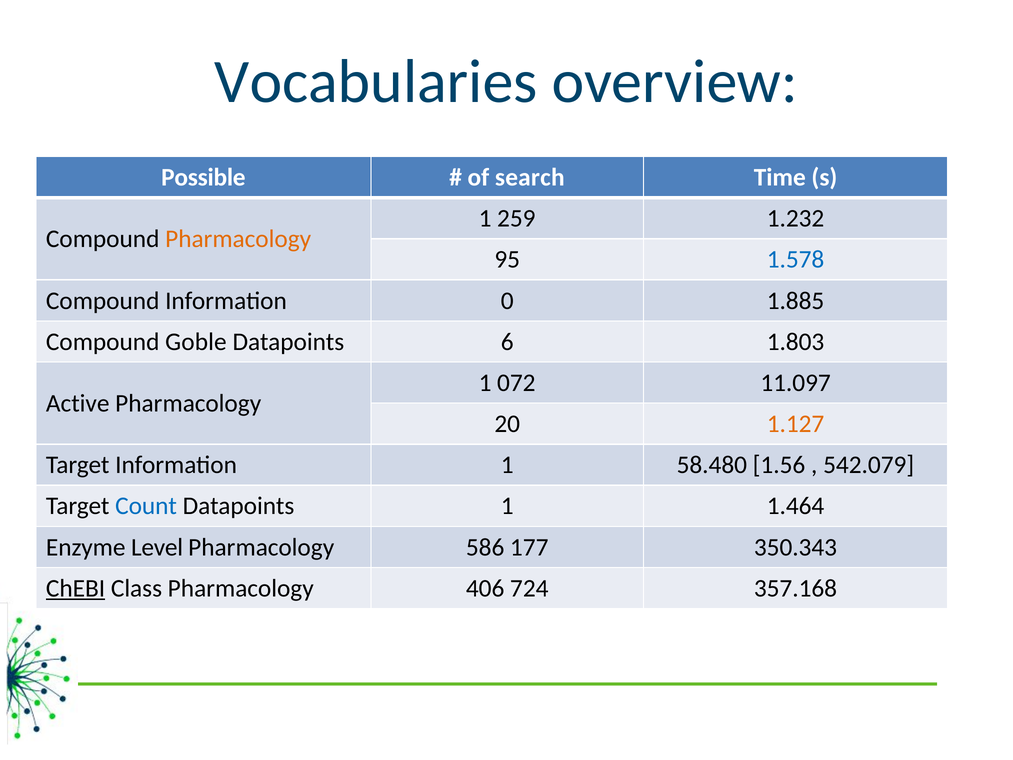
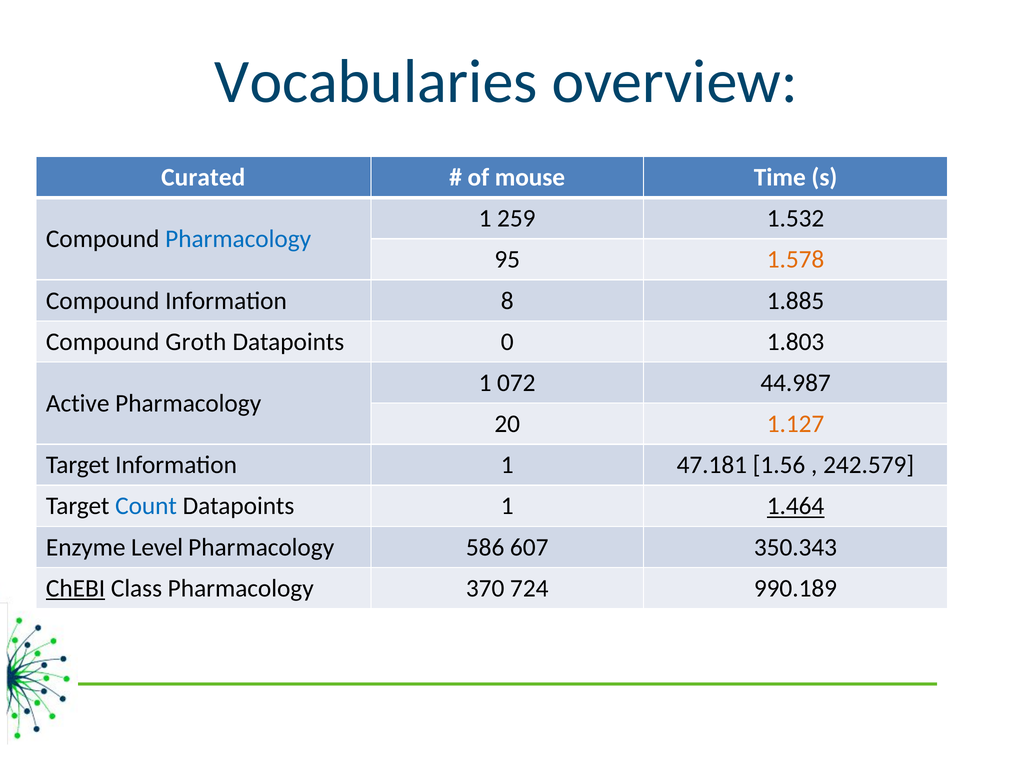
Possible: Possible -> Curated (203, 177)
search: search -> mouse (530, 177)
1.232: 1.232 -> 1.532 (796, 218)
Pharmacology colour: orange -> blue (238, 239)
1.578 colour: blue -> orange (796, 259)
0: 0 -> 8 (507, 301)
Goble: Goble -> Groth (196, 342)
6: 6 -> 0 (507, 342)
11.097: 11.097 -> 44.987 (796, 383)
58.480: 58.480 -> 47.181 (712, 465)
542.079: 542.079 -> 242.579 (869, 465)
1.464 underline: none -> present (796, 506)
177: 177 -> 607 (529, 547)
406: 406 -> 370 (485, 588)
357.168: 357.168 -> 990.189 (795, 588)
